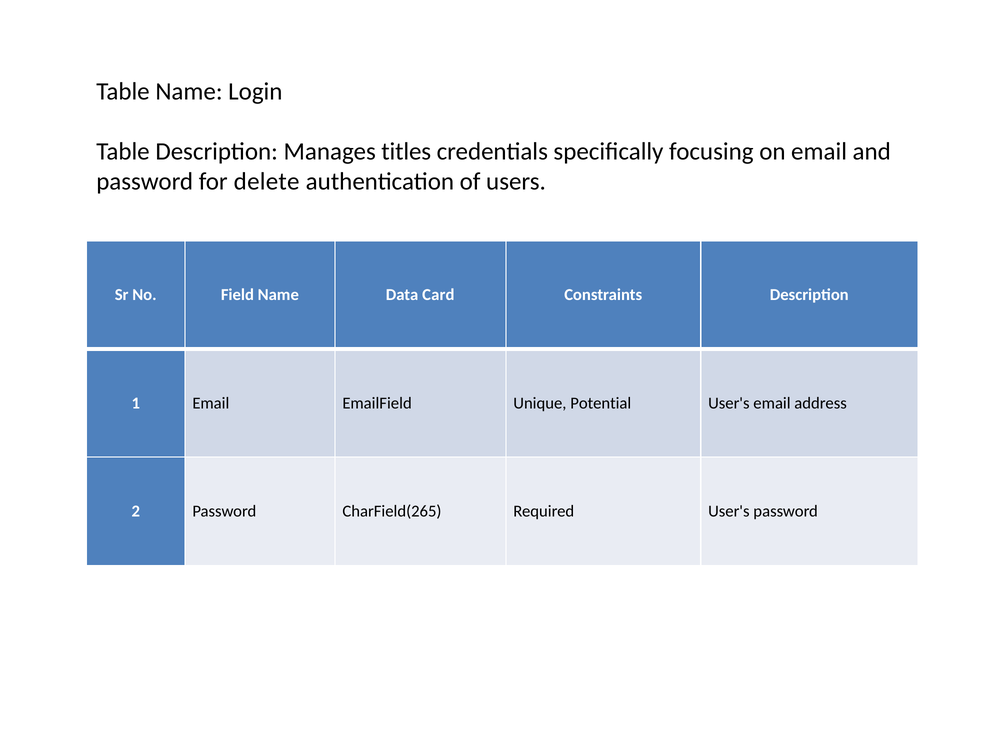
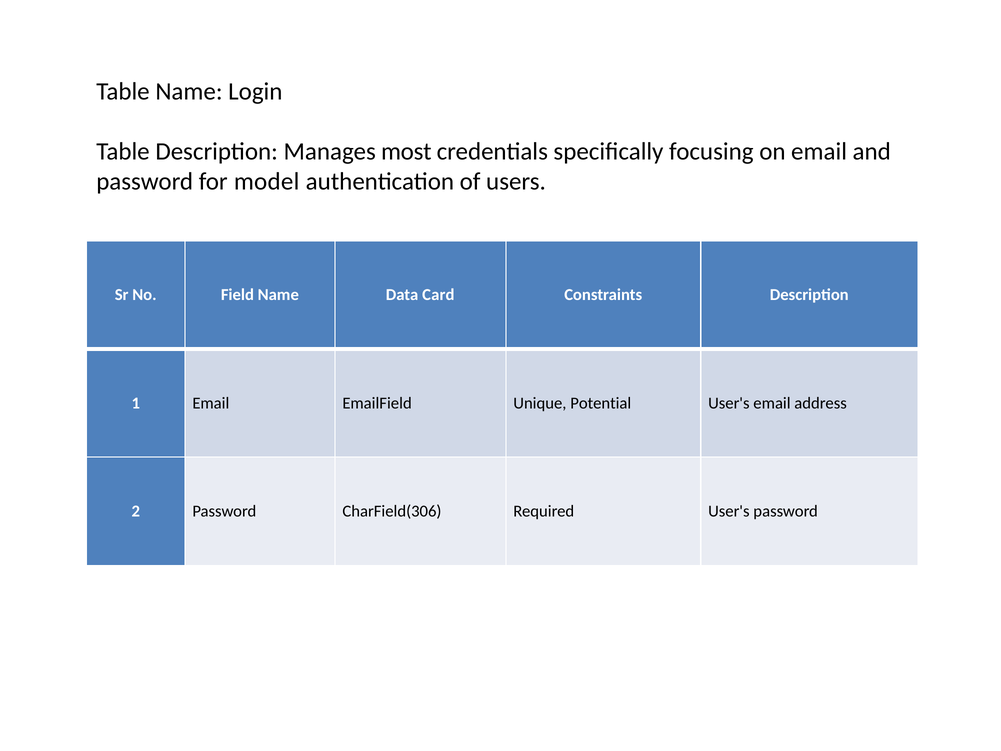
titles: titles -> most (406, 151)
delete: delete -> model (267, 181)
CharField(265: CharField(265 -> CharField(306 (392, 511)
